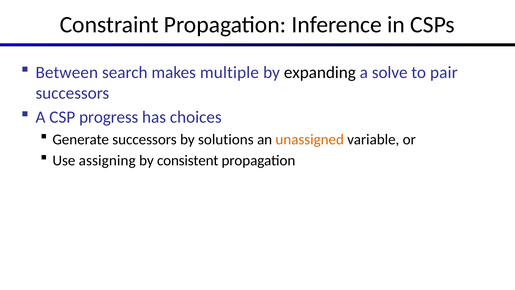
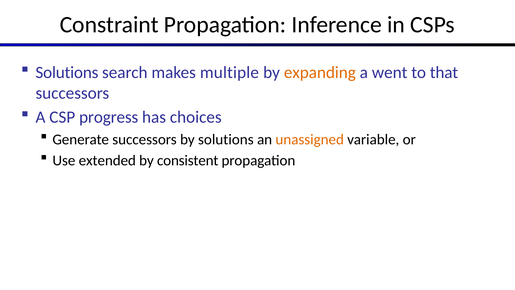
Between: Between -> Solutions (67, 72)
expanding colour: black -> orange (320, 72)
solve: solve -> went (390, 72)
pair: pair -> that (444, 72)
assigning: assigning -> extended (107, 160)
